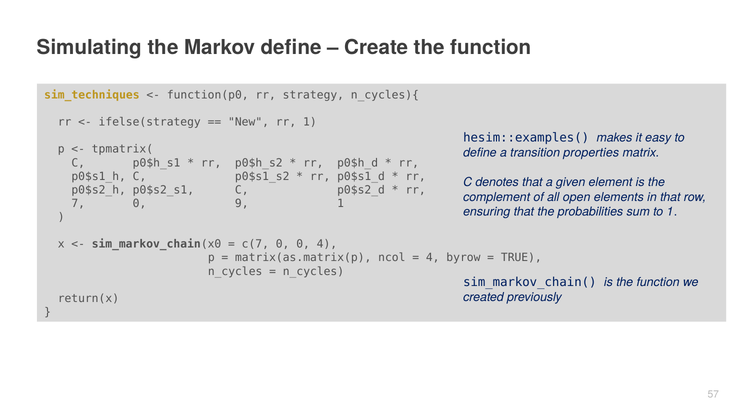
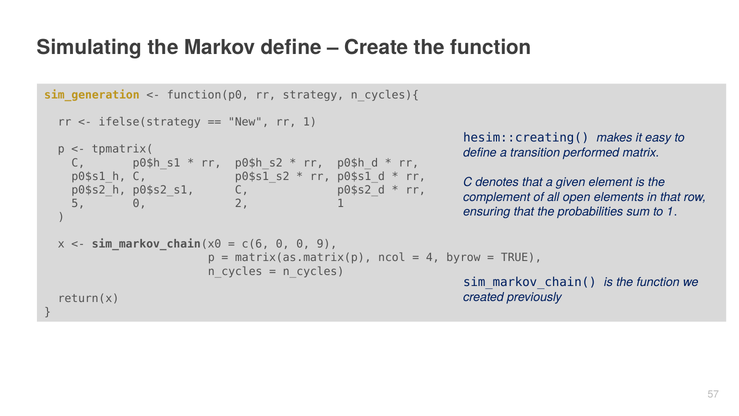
sim_techniques: sim_techniques -> sim_generation (92, 95)
hesim::examples(: hesim::examples( -> hesim::creating( (526, 138)
properties: properties -> performed (591, 153)
7: 7 -> 5 (78, 203)
9: 9 -> 2 (242, 203)
c(7: c(7 -> c(6 (255, 244)
0 4: 4 -> 9 (327, 244)
